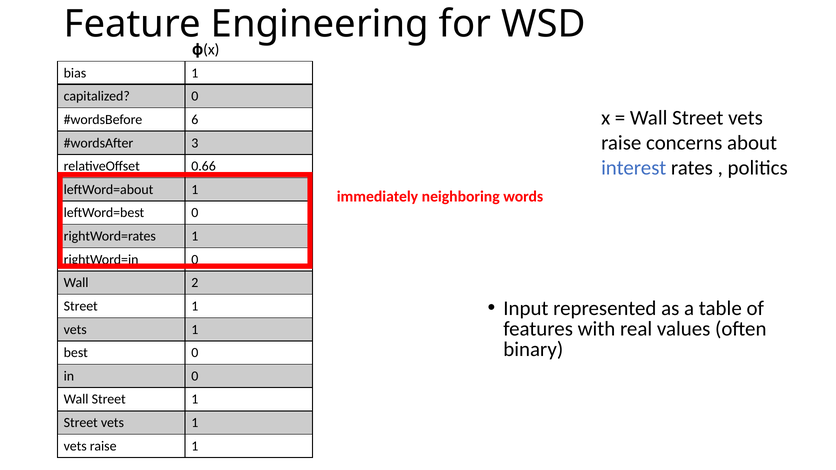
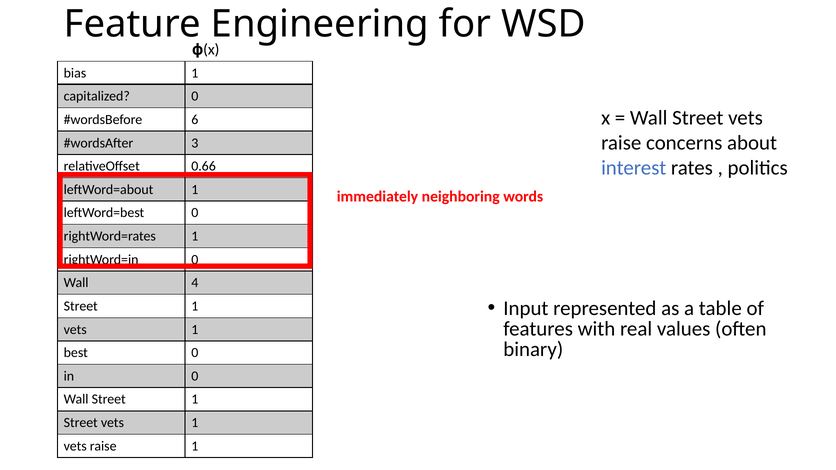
2: 2 -> 4 (195, 283)
